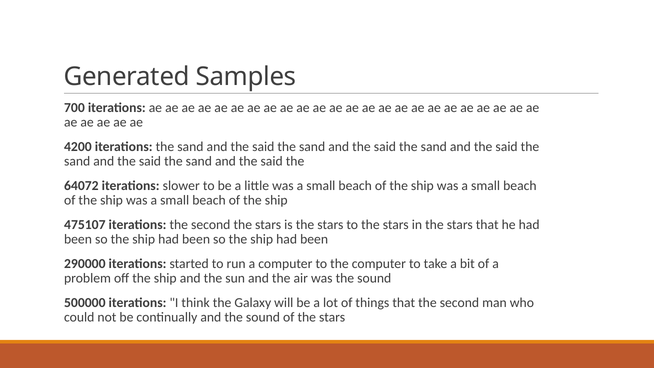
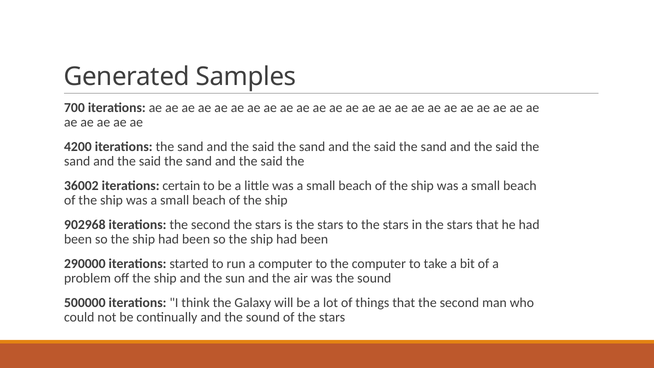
64072: 64072 -> 36002 (81, 186)
slower: slower -> certain (181, 186)
475107: 475107 -> 902968 (85, 225)
